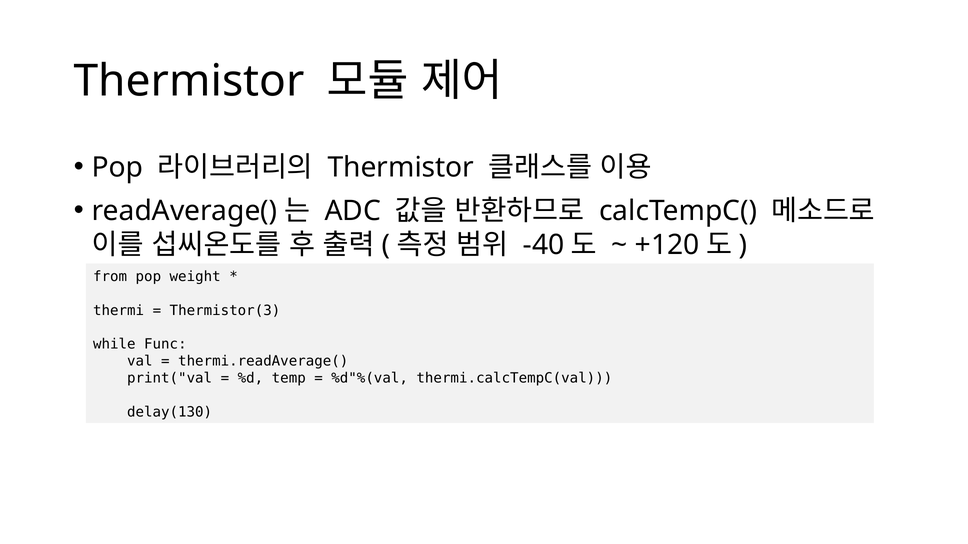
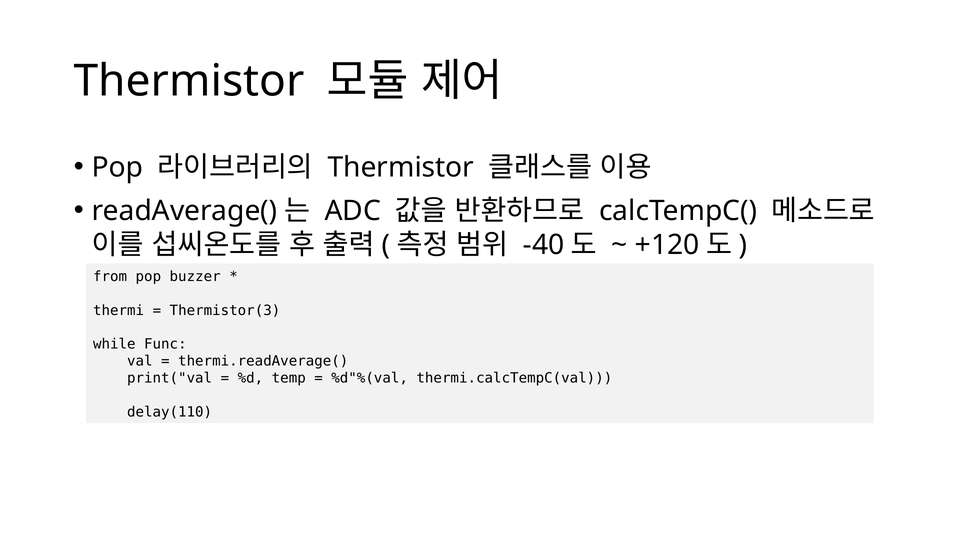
weight: weight -> buzzer (195, 277)
delay(130: delay(130 -> delay(110 (170, 412)
